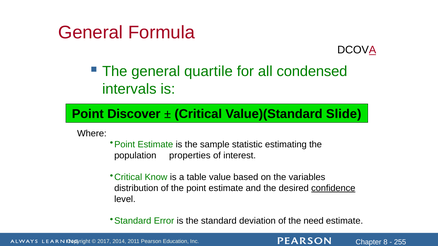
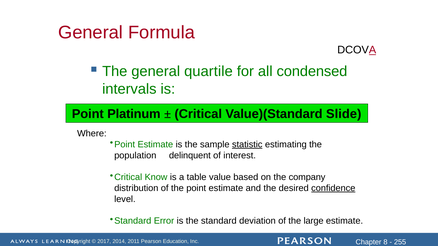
Discover: Discover -> Platinum (134, 114)
statistic underline: none -> present (247, 145)
properties: properties -> delinquent (190, 156)
variables: variables -> company (307, 177)
need: need -> large (314, 221)
